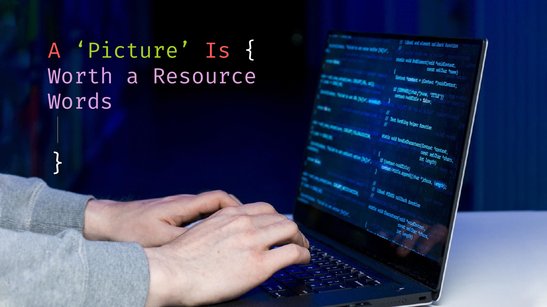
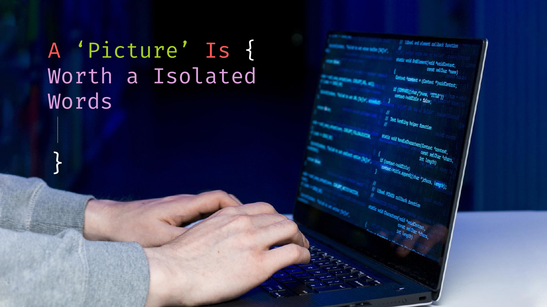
Resource: Resource -> Isolated (205, 77)
